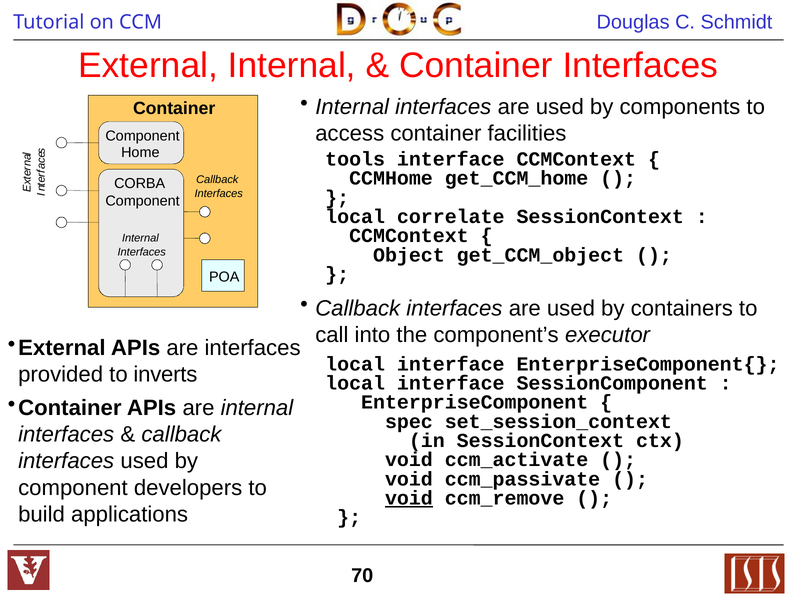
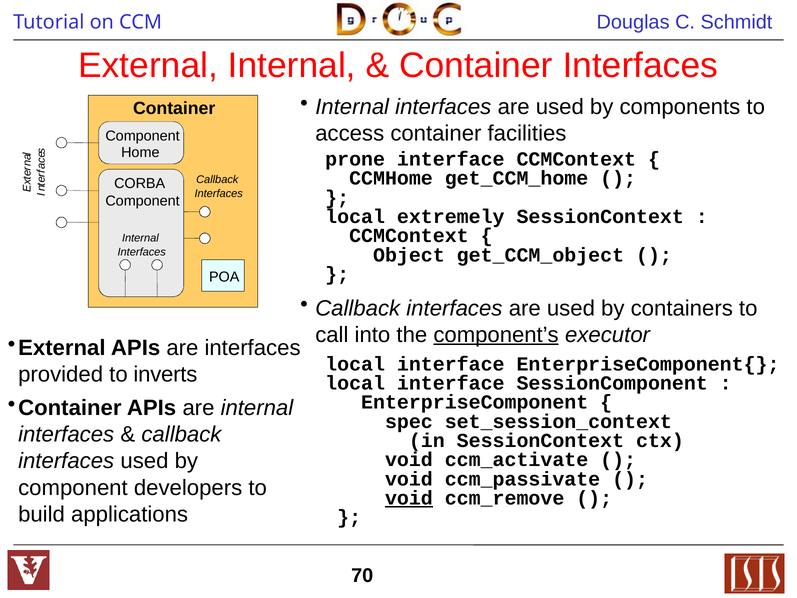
tools: tools -> prone (355, 159)
correlate: correlate -> extremely (451, 217)
component’s underline: none -> present (496, 335)
